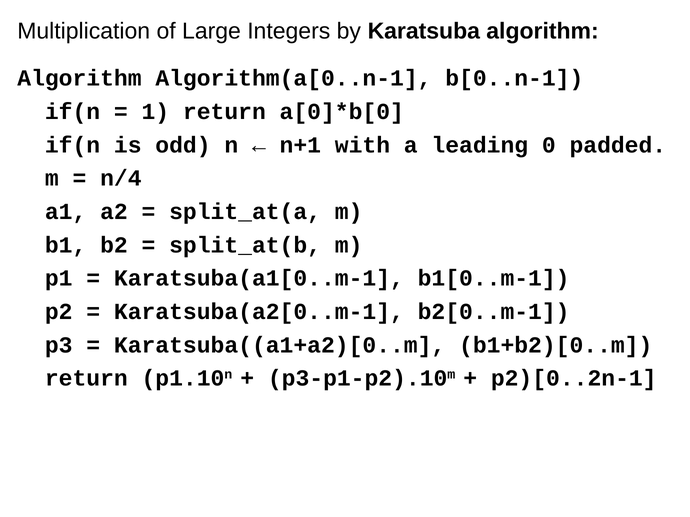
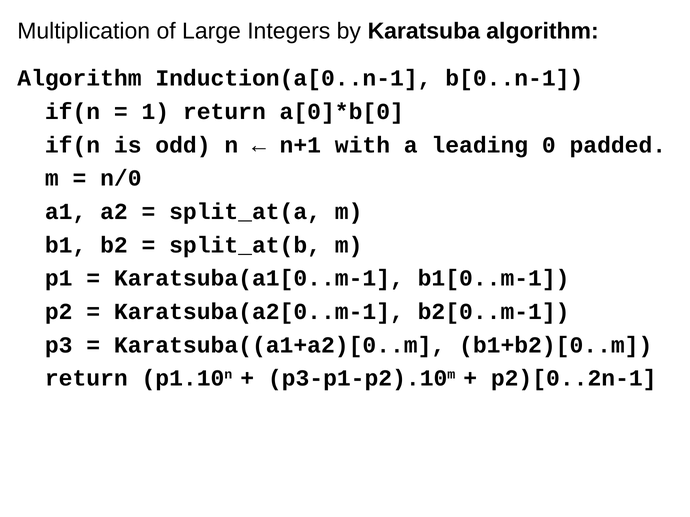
Algorithm(a[0..n-1: Algorithm(a[0..n-1 -> Induction(a[0..n-1 (293, 78)
n/4: n/4 -> n/0 (121, 178)
